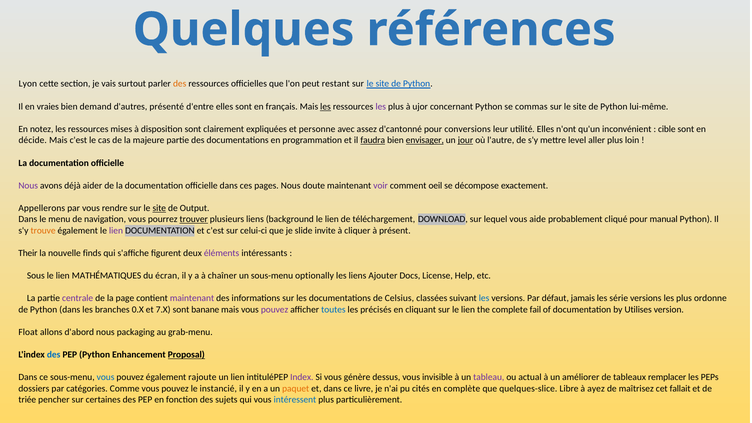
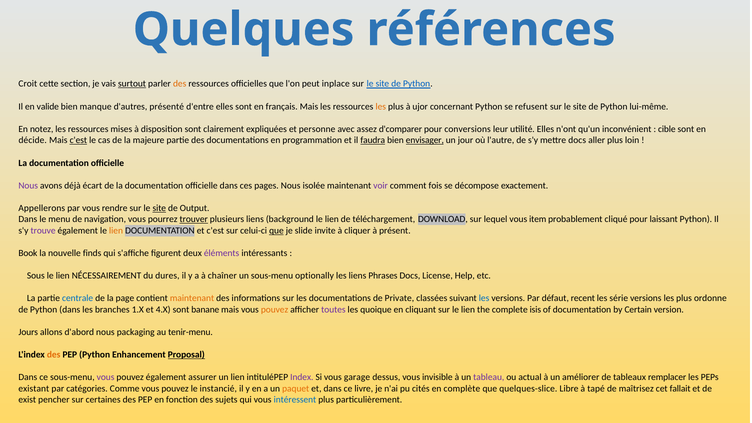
Lyon: Lyon -> Croit (28, 84)
surtout underline: none -> present (132, 84)
restant: restant -> inplace (336, 84)
vraies: vraies -> valide (48, 107)
demand: demand -> manque (96, 107)
les underline: present -> none (325, 107)
les colour: purple -> orange (381, 107)
commas: commas -> refusent (531, 107)
d'cantonné: d'cantonné -> d'comparer (400, 129)
c'est underline: none -> present (78, 140)
jour underline: present -> none (465, 140)
mettre level: level -> docs (577, 140)
aider: aider -> écart (92, 186)
doute: doute -> isolée (314, 186)
oeil: oeil -> fois (435, 186)
aide: aide -> item (538, 219)
manual: manual -> laissant (664, 219)
trouve colour: orange -> purple (43, 231)
lien colour: purple -> orange (116, 231)
que underline: none -> present (276, 231)
Their: Their -> Book (28, 253)
MATHÉMATIQUES: MATHÉMATIQUES -> NÉCESSAIREMENT (107, 276)
écran: écran -> dures (167, 276)
Ajouter: Ajouter -> Phrases (383, 276)
centrale colour: purple -> blue (78, 298)
maintenant colour: purple -> orange (192, 298)
Celsius: Celsius -> Private (399, 298)
jamais: jamais -> recent (583, 298)
0.X: 0.X -> 1.X (138, 310)
7.X: 7.X -> 4.X (163, 310)
pouvez colour: purple -> orange (275, 310)
toutes colour: blue -> purple (333, 310)
précisés: précisés -> quoique (376, 310)
fail: fail -> isis (535, 310)
Utilises: Utilises -> Certain (638, 310)
Float: Float -> Jours (28, 332)
grab-menu: grab-menu -> tenir-menu (190, 332)
des colour: blue -> orange (54, 355)
vous colour: blue -> purple (106, 377)
rajoute: rajoute -> assurer (202, 377)
génère: génère -> garage (357, 377)
dossiers: dossiers -> existant (34, 389)
ayez: ayez -> tapé (596, 389)
triée: triée -> exist (27, 400)
